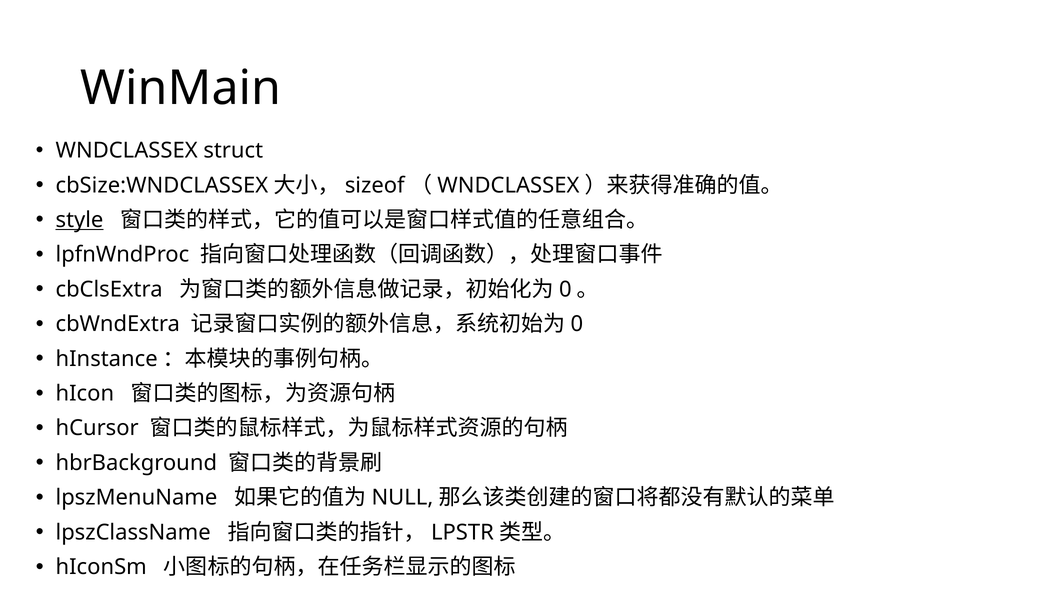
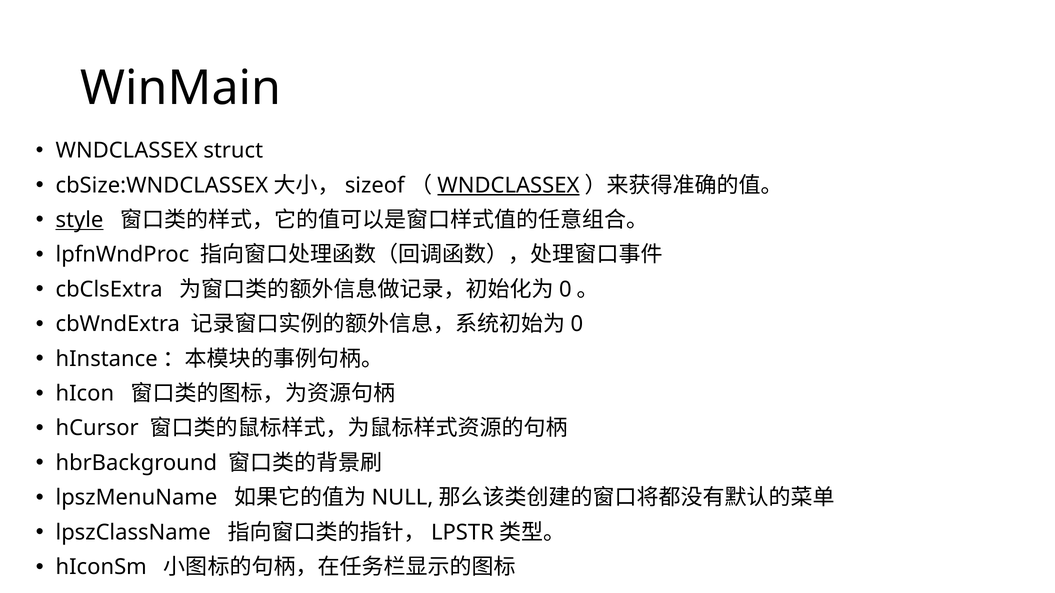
WNDCLASSEX underline: none -> present (508, 185)
